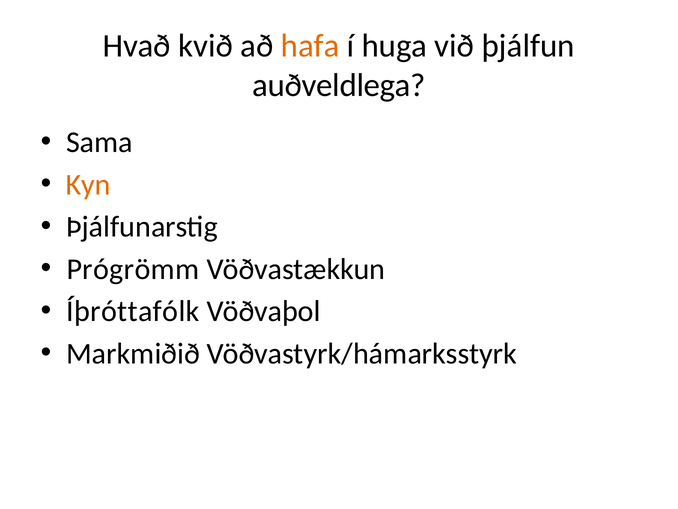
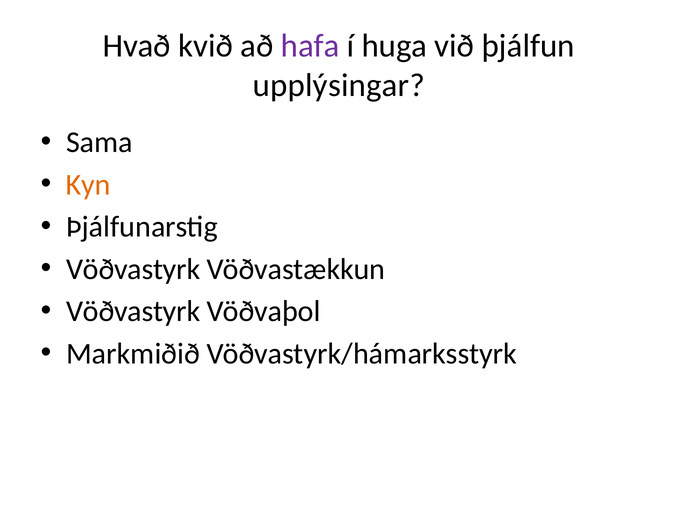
hafa colour: orange -> purple (310, 46)
auðveldlega: auðveldlega -> upplýsingar (339, 85)
Prógrömm: Prógrömm -> Vöðvastyrk (133, 269)
Íþróttafólk: Íþróttafólk -> Vöðvastyrk (133, 311)
